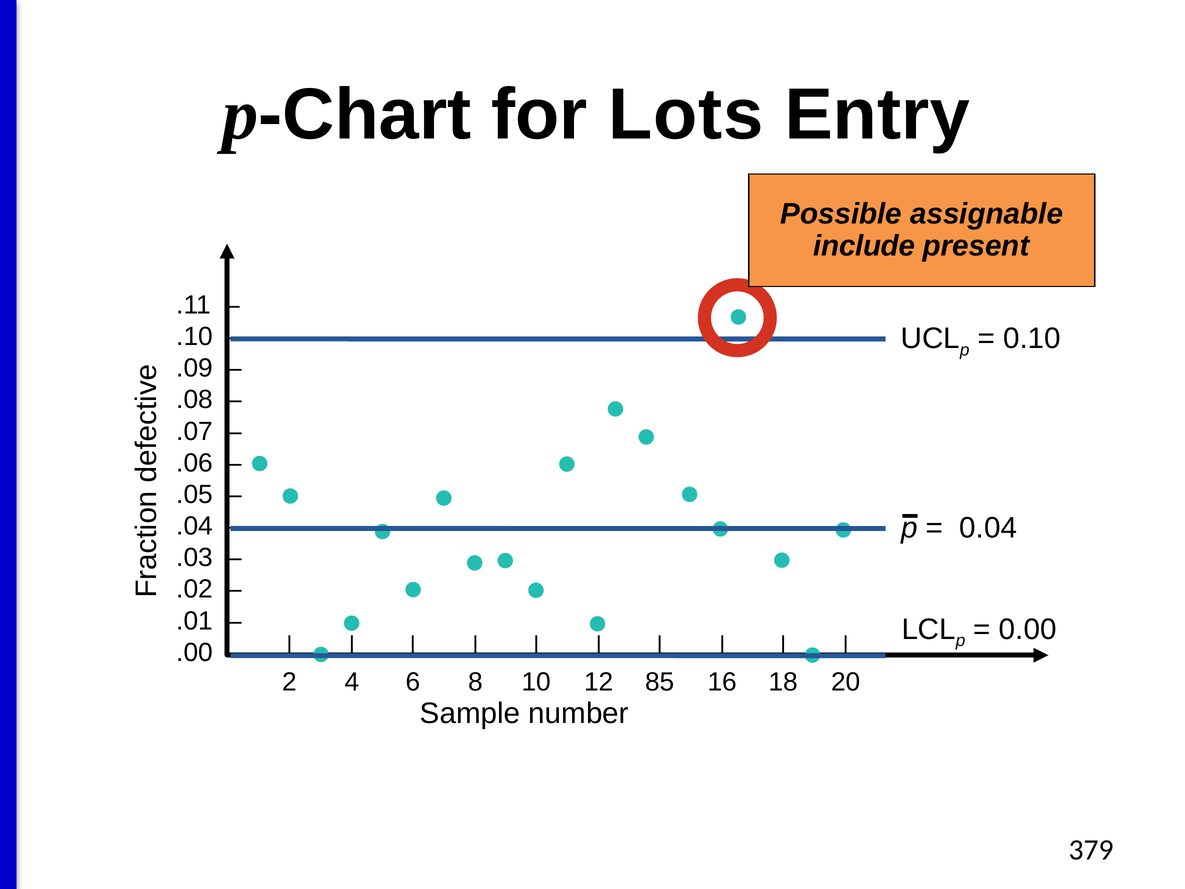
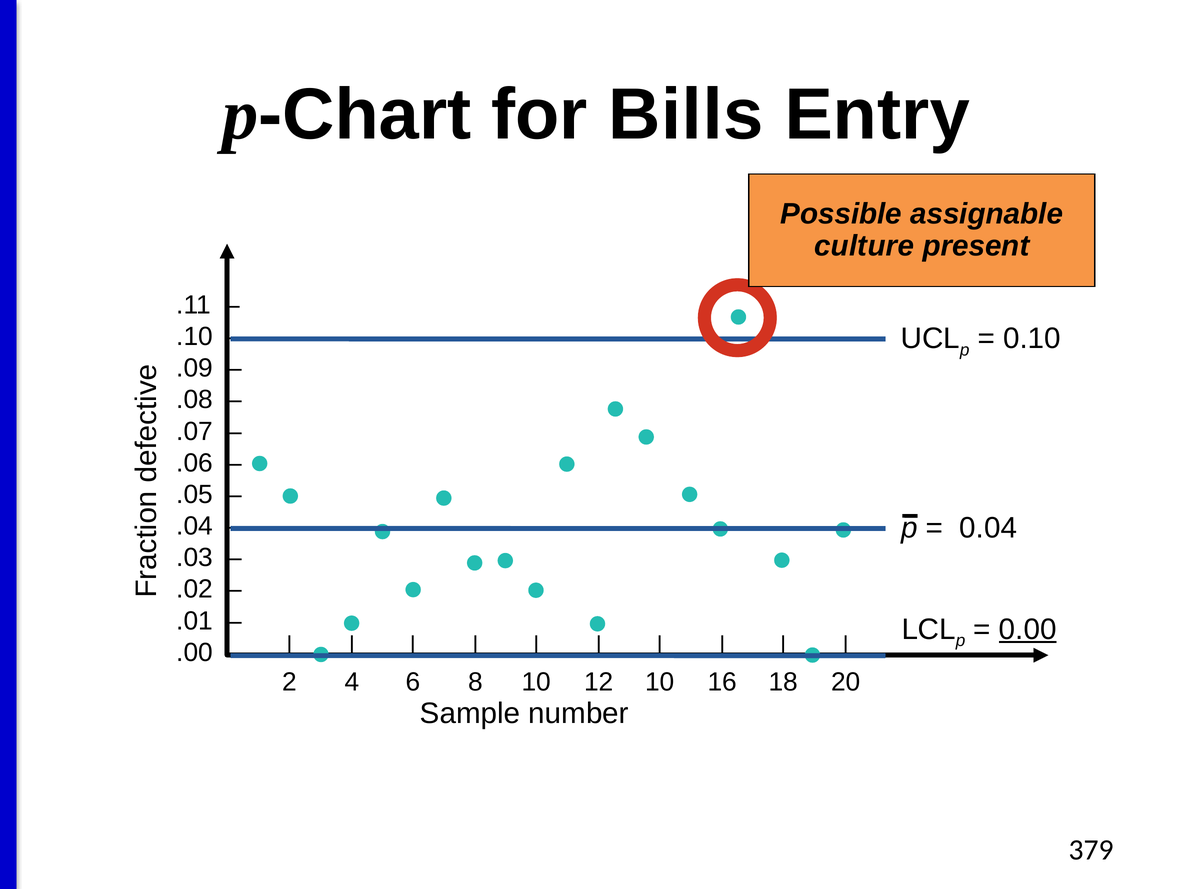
Lots: Lots -> Bills (686, 115)
include: include -> culture (864, 246)
0.00 underline: none -> present (1028, 629)
12 85: 85 -> 10 (660, 682)
